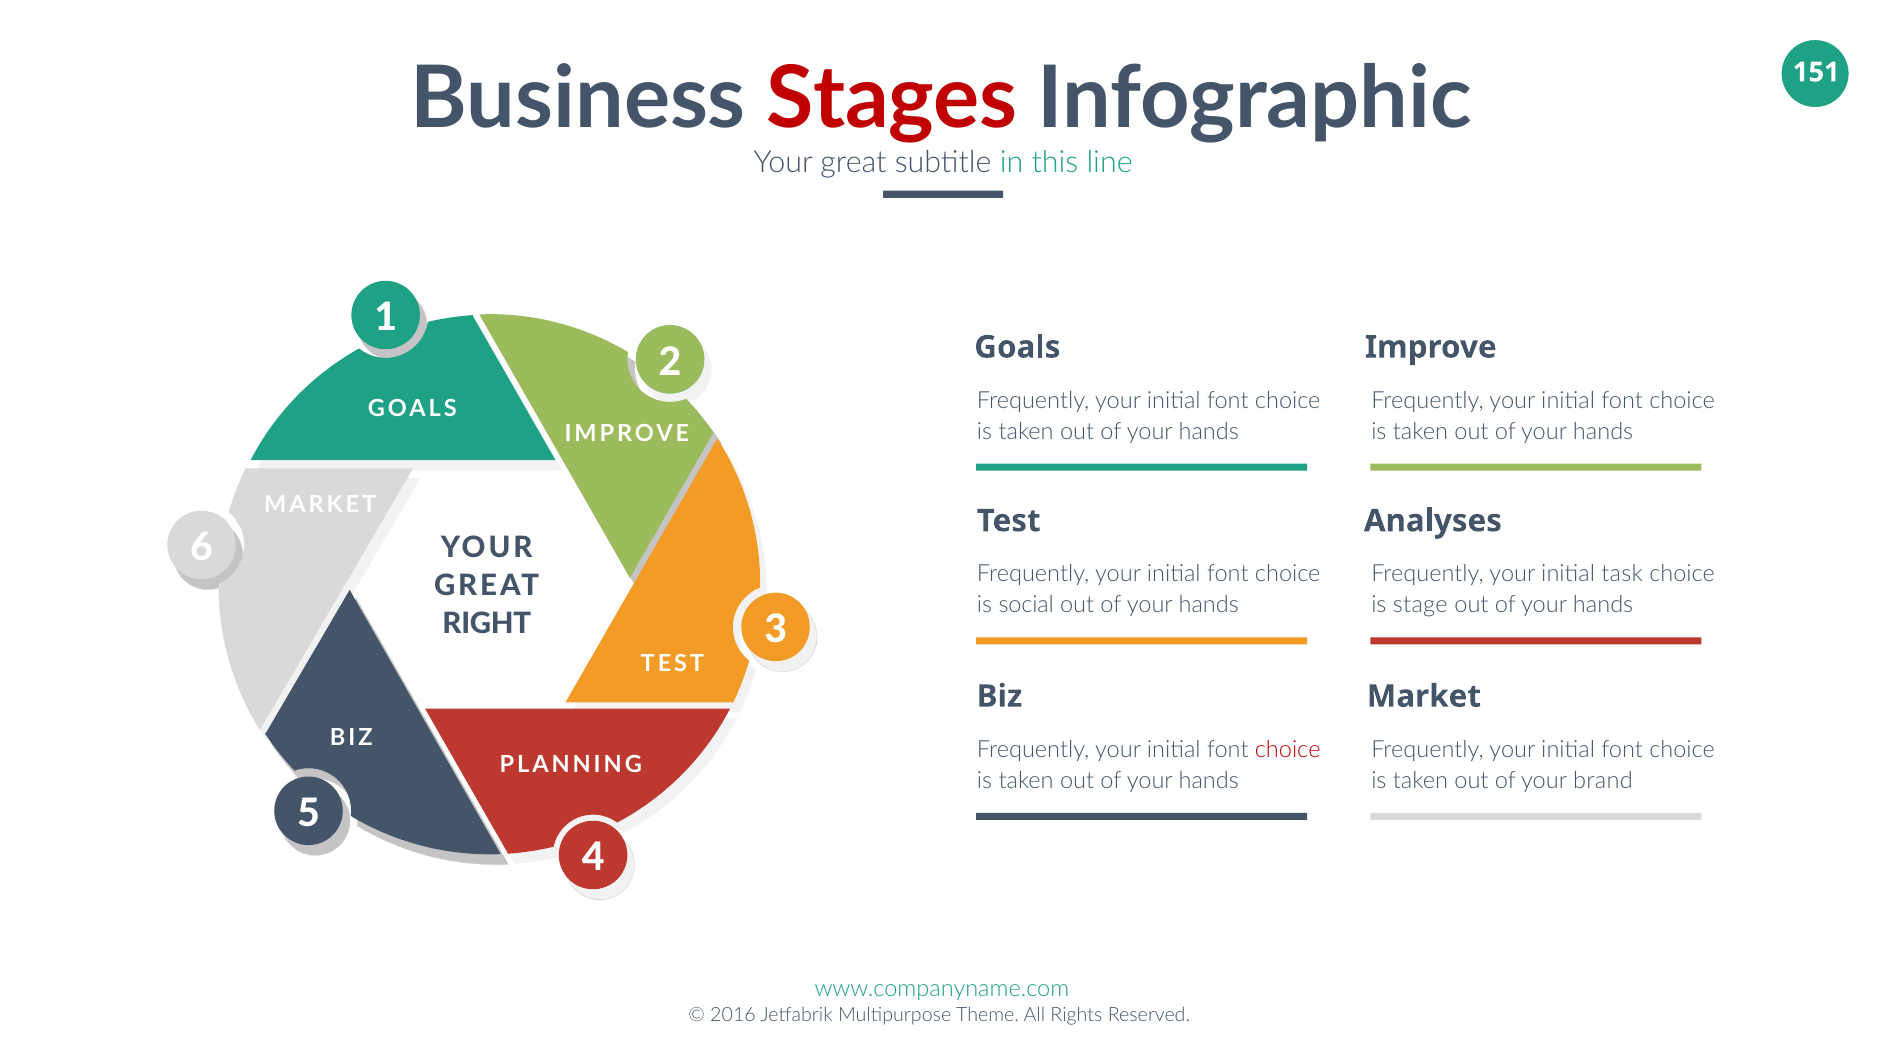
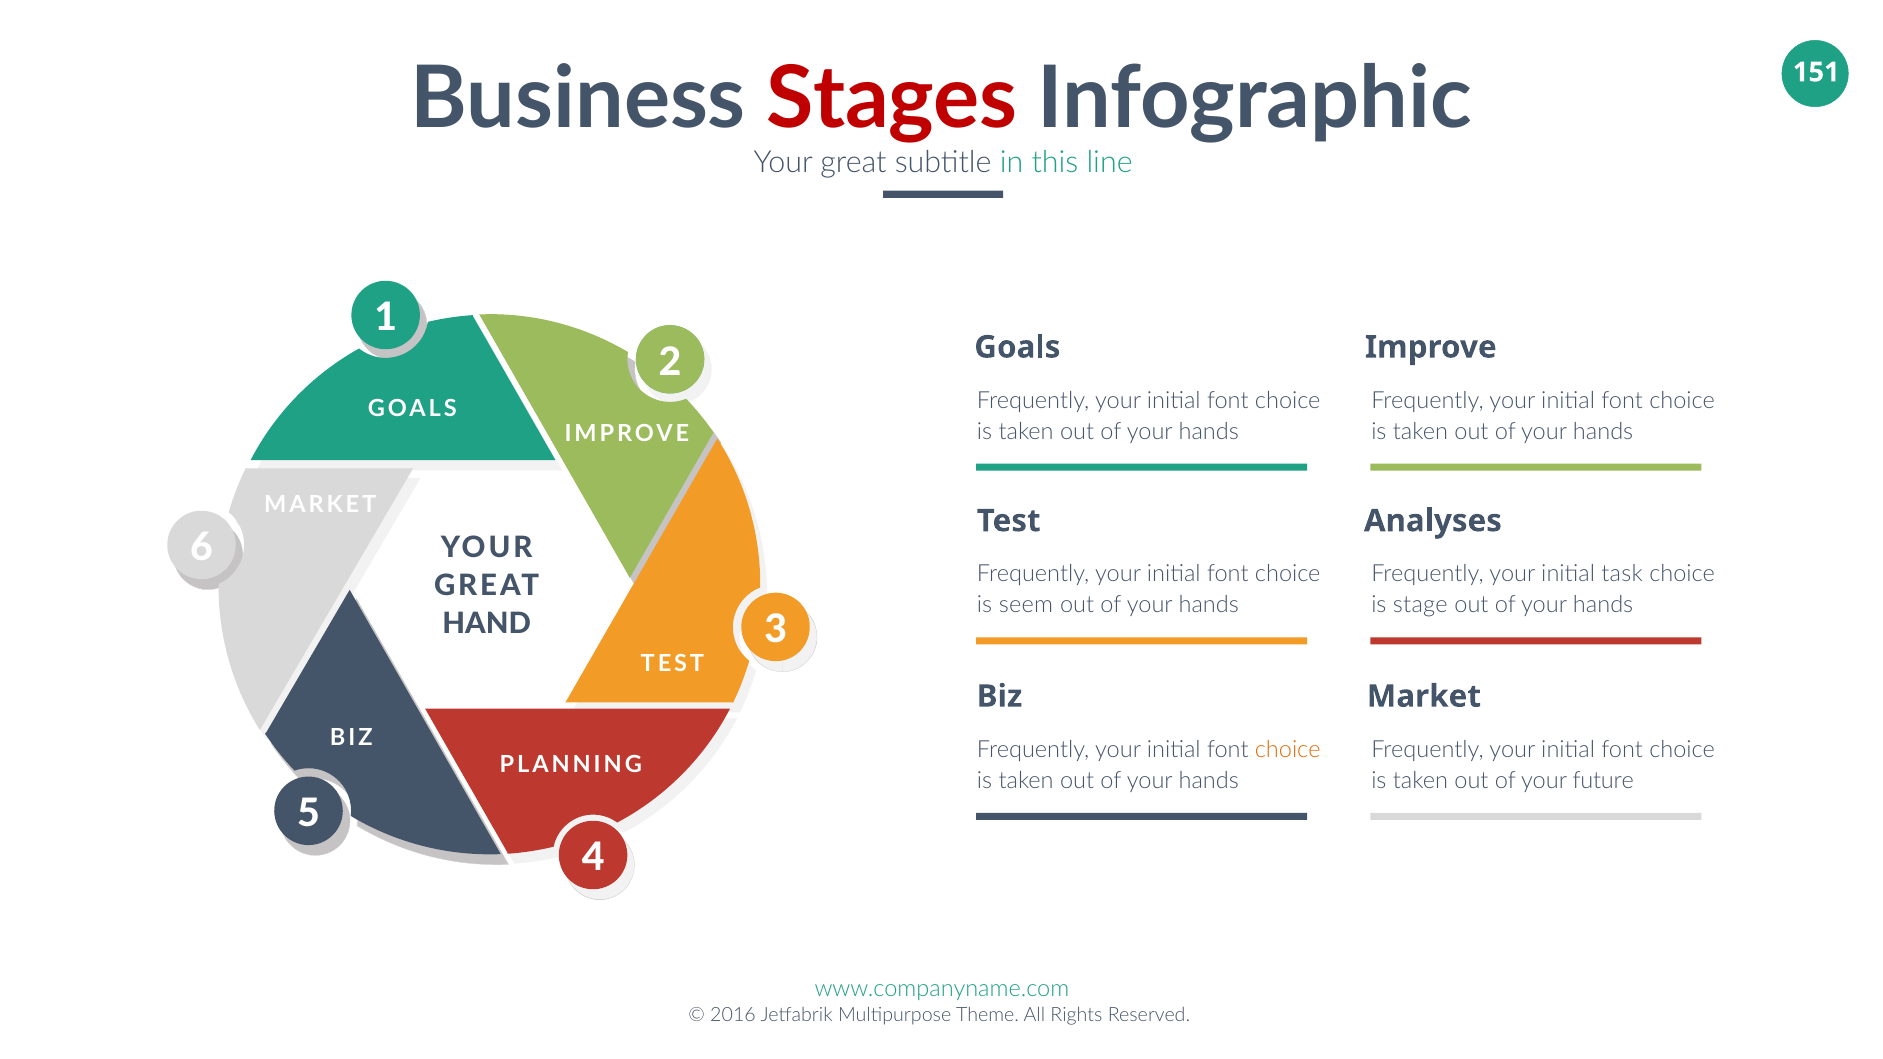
social: social -> seem (1026, 605)
RIGHT: RIGHT -> HAND (487, 625)
choice colour: red -> orange (1288, 750)
brand: brand -> future (1603, 781)
